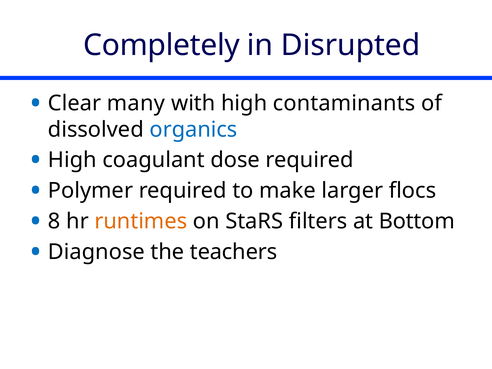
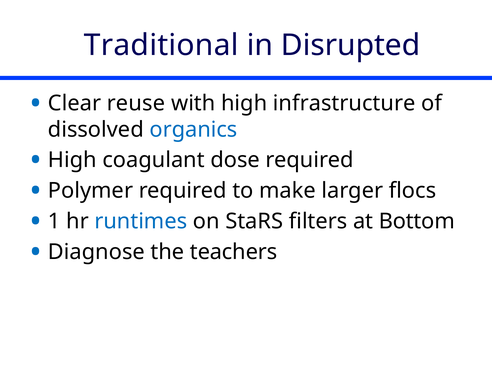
Completely: Completely -> Traditional (161, 45)
many: many -> reuse (136, 103)
contaminants: contaminants -> infrastructure (344, 103)
8: 8 -> 1 (54, 221)
runtimes colour: orange -> blue (141, 221)
